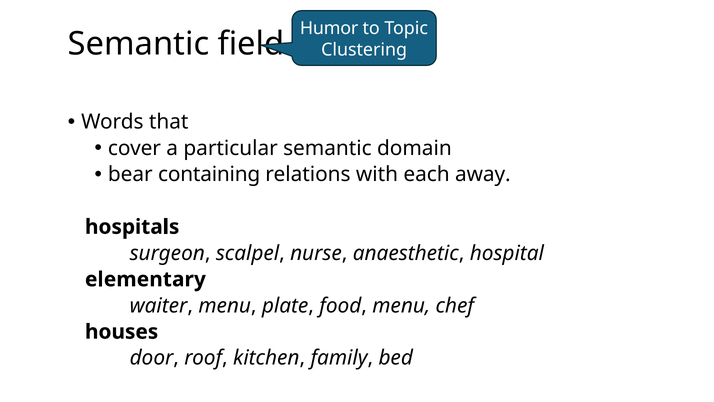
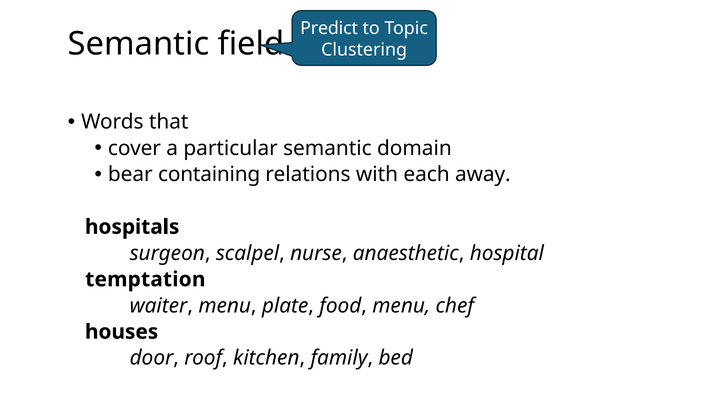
Humor: Humor -> Predict (329, 29)
elementary: elementary -> temptation (145, 279)
